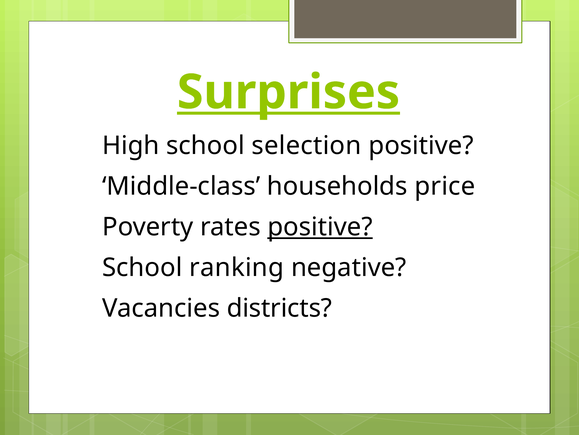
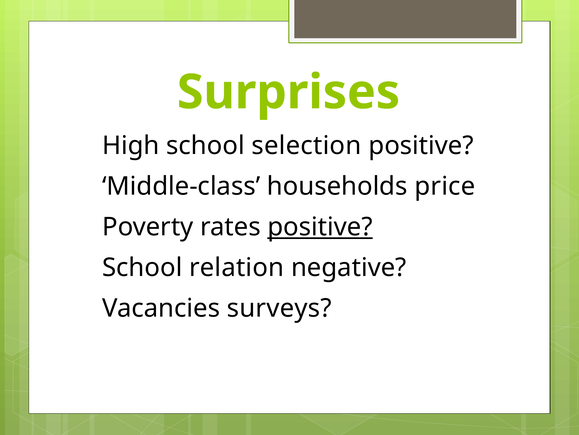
Surprises underline: present -> none (288, 92)
ranking: ranking -> relation (237, 267)
districts: districts -> surveys (279, 308)
